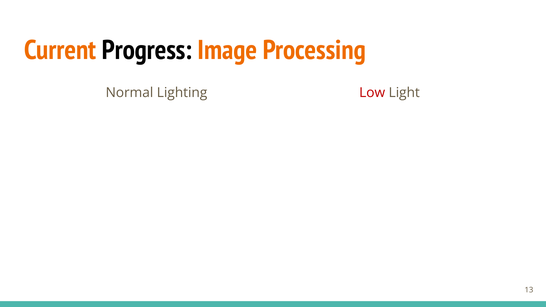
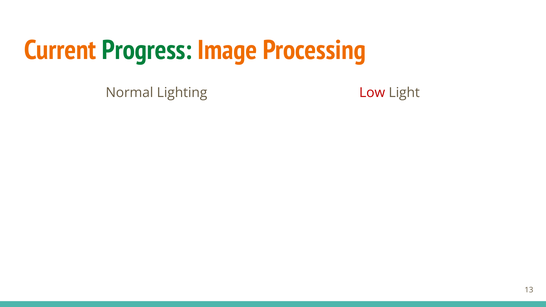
Progress colour: black -> green (147, 50)
